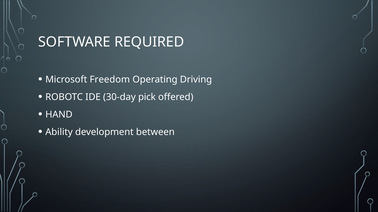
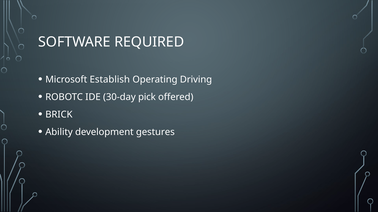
Freedom: Freedom -> Establish (110, 80)
HAND: HAND -> BRICK (59, 115)
between: between -> gestures (155, 132)
